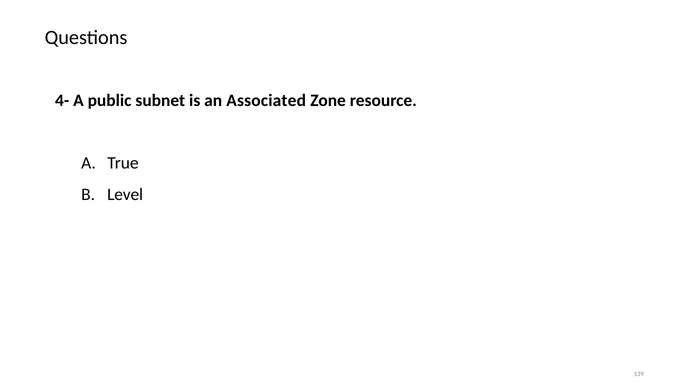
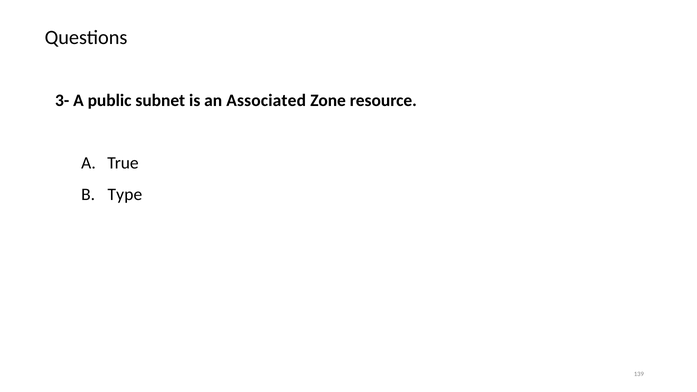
4-: 4- -> 3- (62, 101)
Level: Level -> Type (125, 195)
